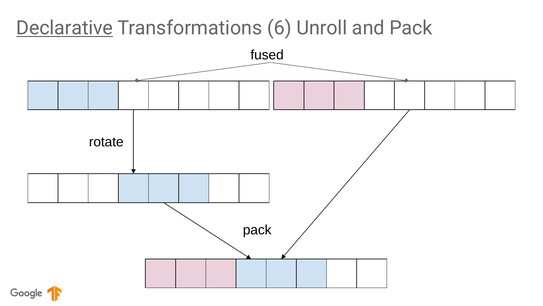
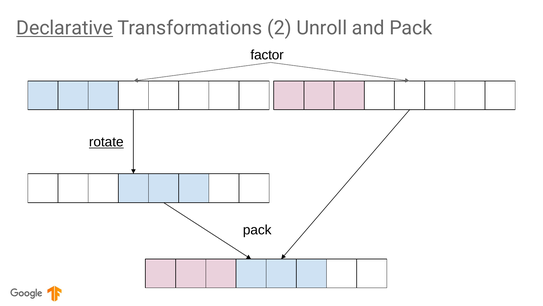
6: 6 -> 2 (279, 28)
fused: fused -> factor (267, 55)
rotate underline: none -> present (106, 142)
